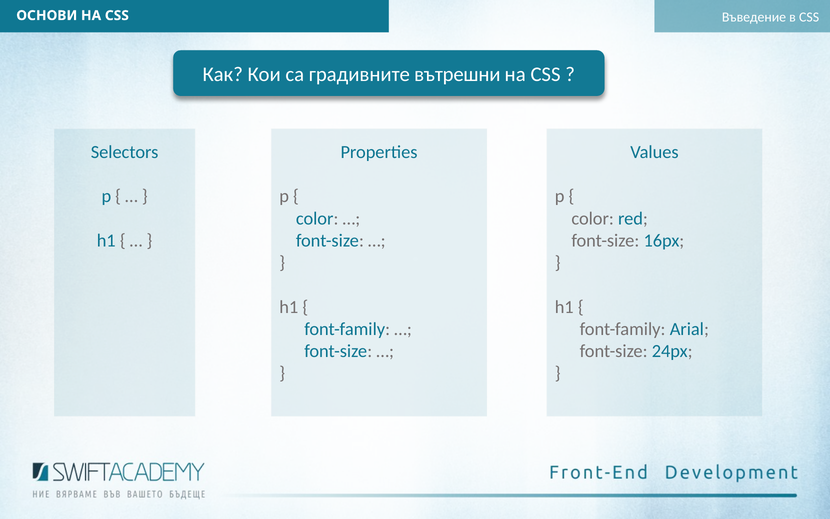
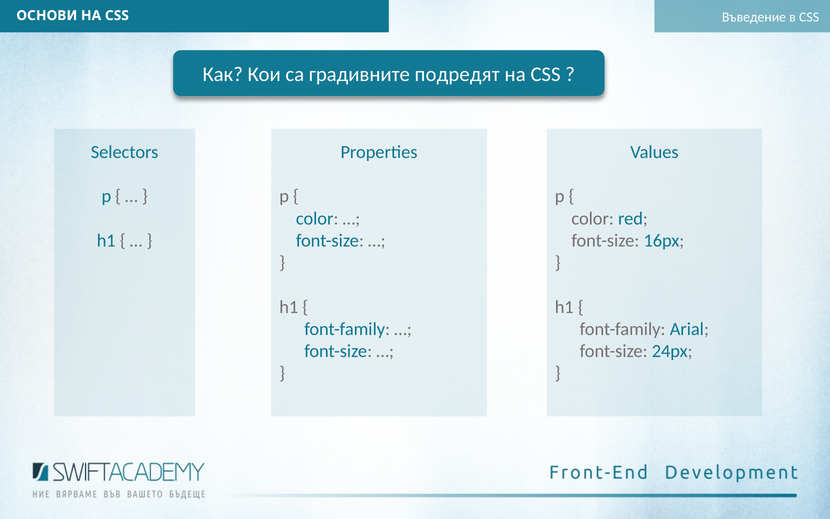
вътрешни: вътрешни -> подредят (457, 74)
